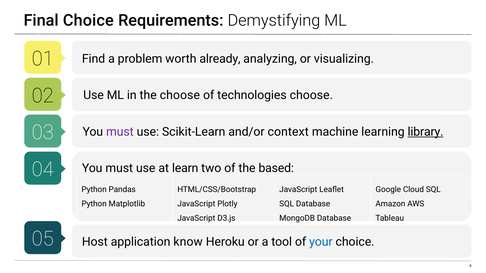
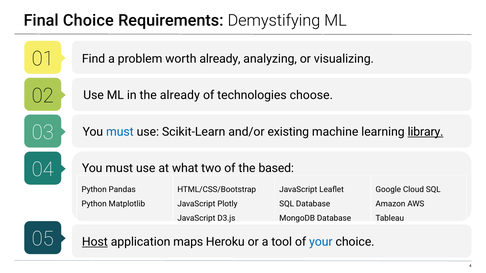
the choose: choose -> already (180, 95)
must colour: purple -> blue (120, 132)
context: context -> existing (288, 132)
learn: learn -> what (185, 169)
Host underline: none -> present (95, 242)
know: know -> maps (188, 242)
